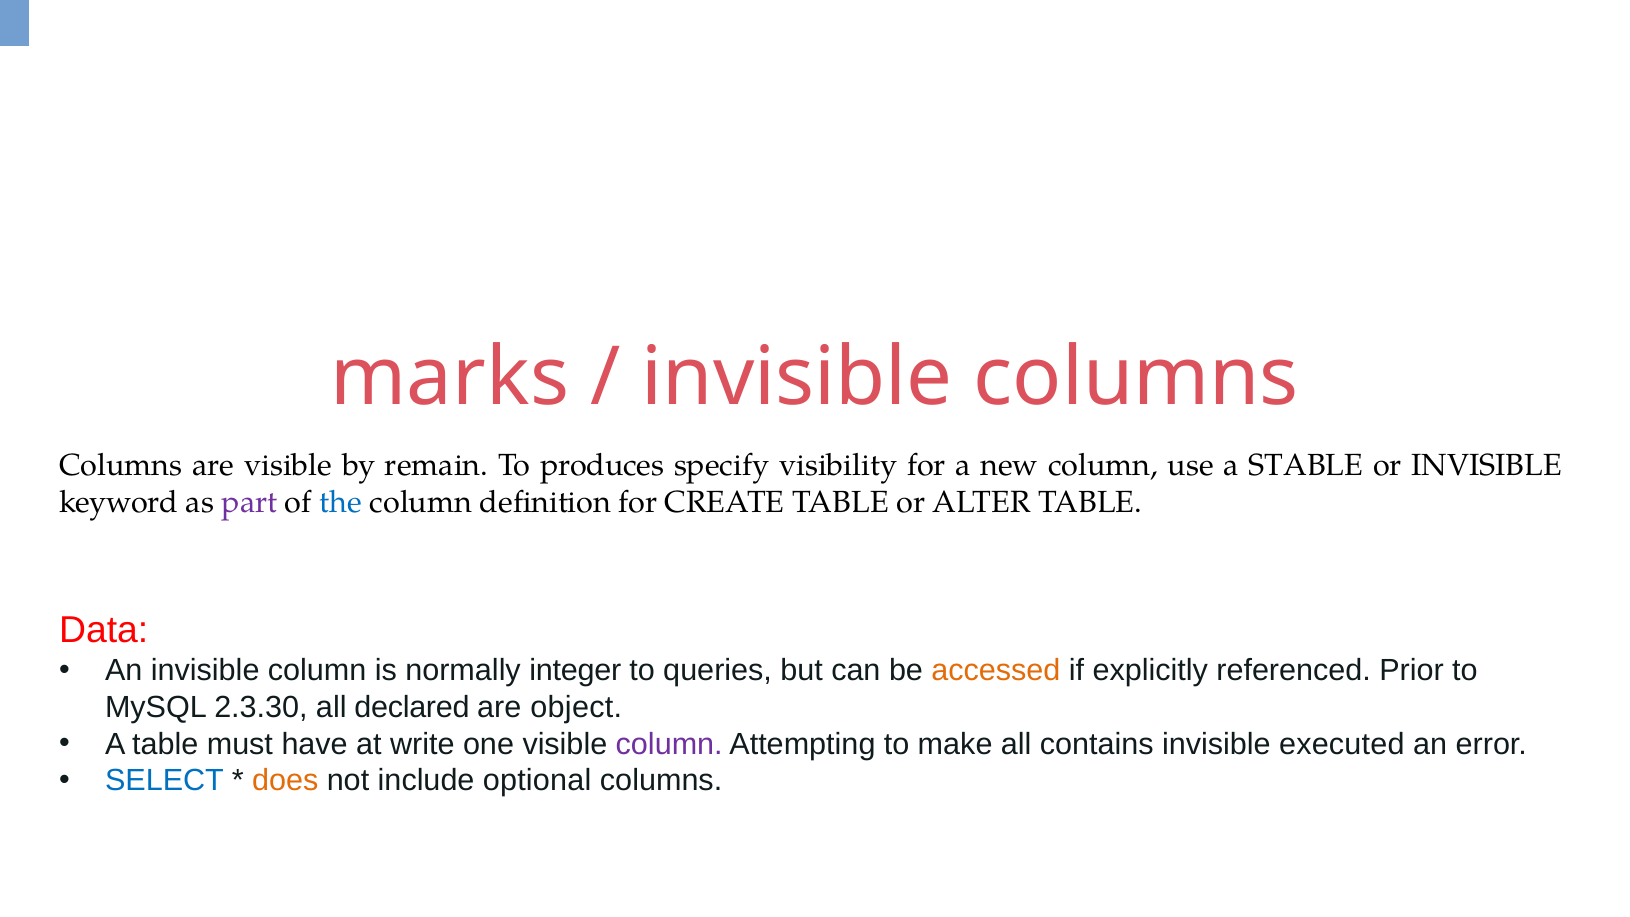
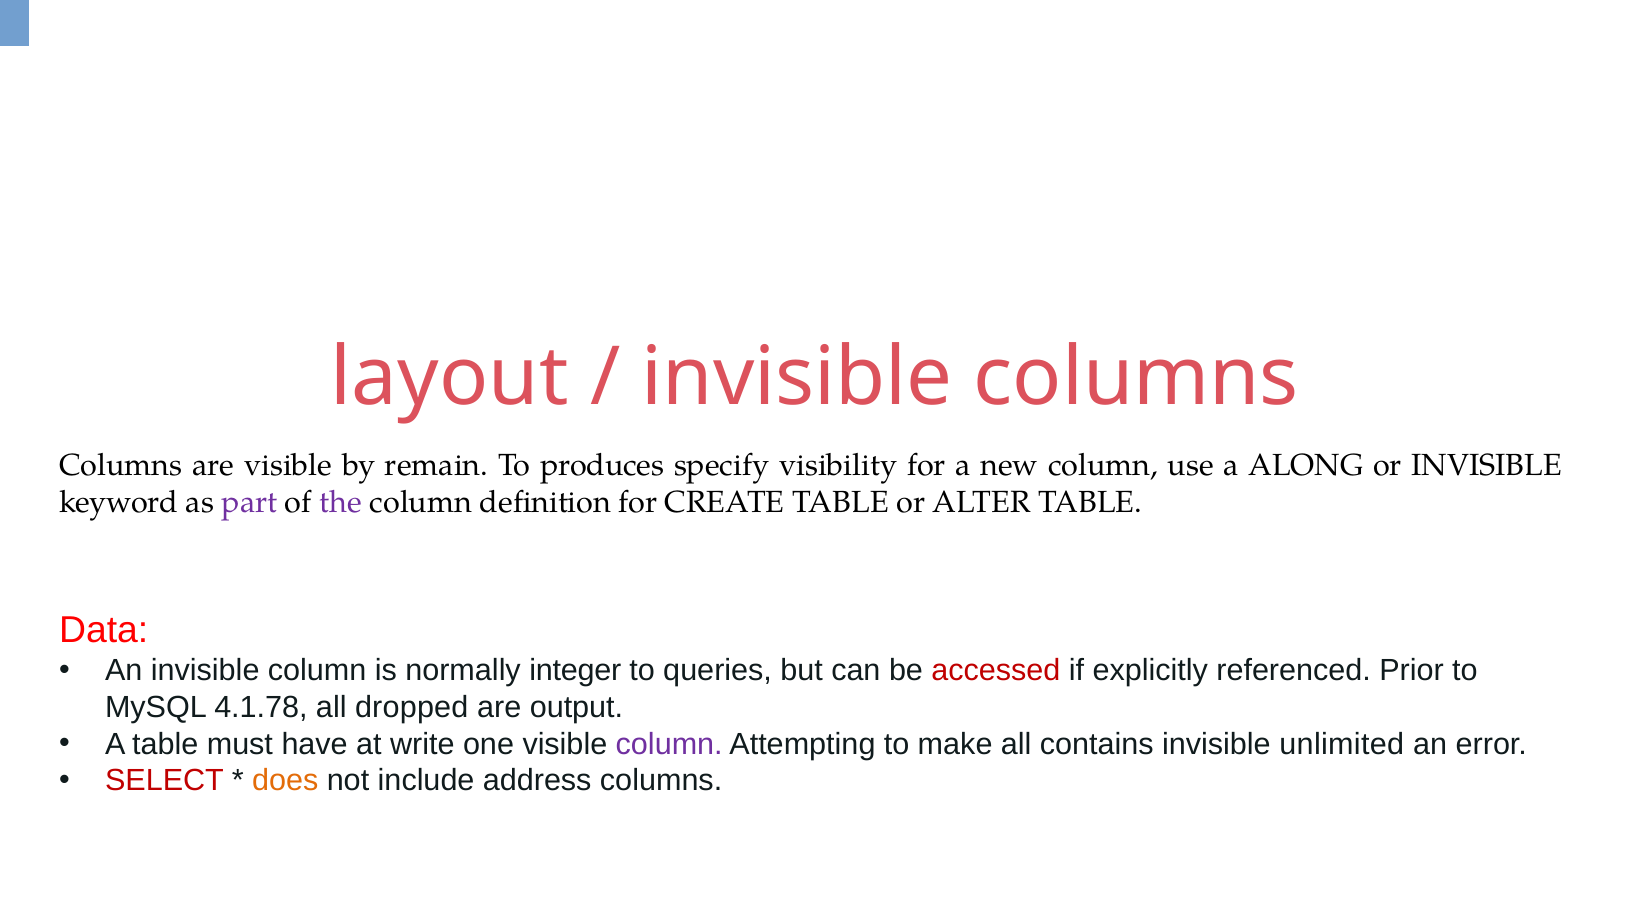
marks: marks -> layout (449, 377)
STABLE: STABLE -> ALONG (1306, 466)
the colour: blue -> purple (341, 502)
accessed colour: orange -> red (996, 671)
2.3.30: 2.3.30 -> 4.1.78 (261, 707)
declared: declared -> dropped (412, 707)
object: object -> output (576, 707)
executed: executed -> unlimited (1342, 744)
SELECT colour: blue -> red (164, 781)
optional: optional -> address (537, 781)
